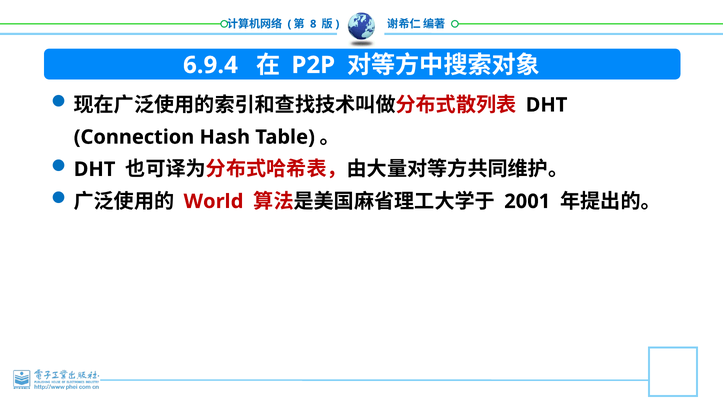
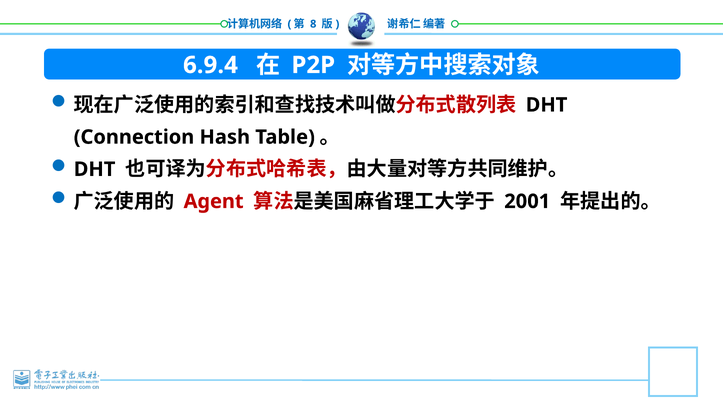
World: World -> Agent (214, 201)
